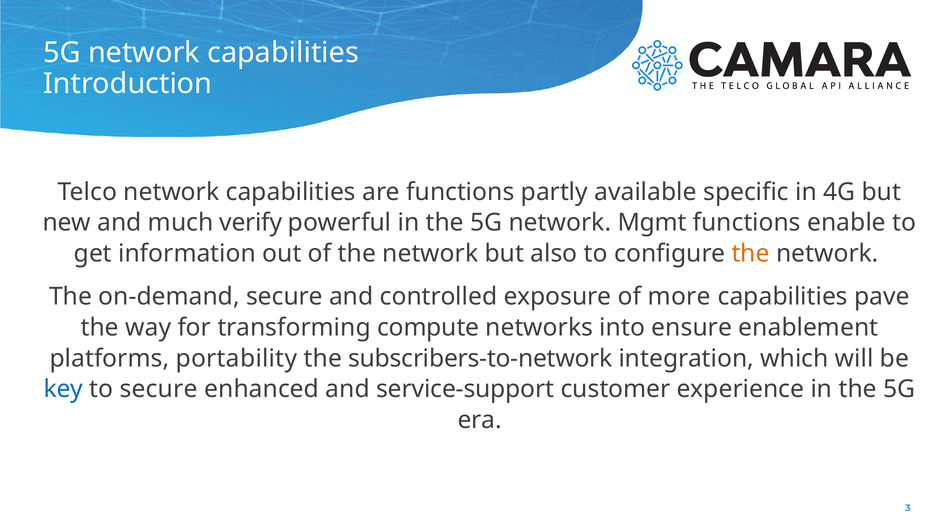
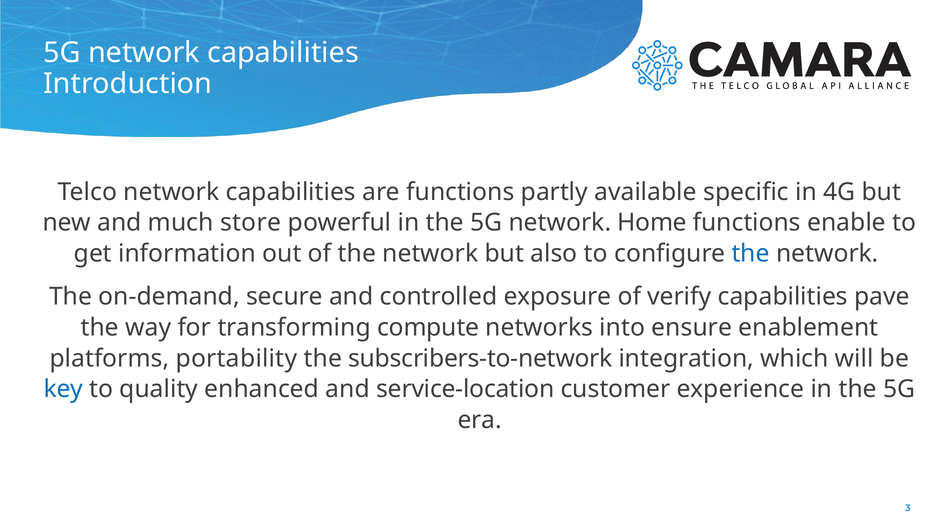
verify: verify -> store (251, 223)
Mgmt: Mgmt -> Home (652, 223)
the colour: orange -> blue (751, 253)
more: more -> verify (679, 297)
to secure: secure -> quality (159, 389)
service-support: service-support -> service-location (465, 389)
